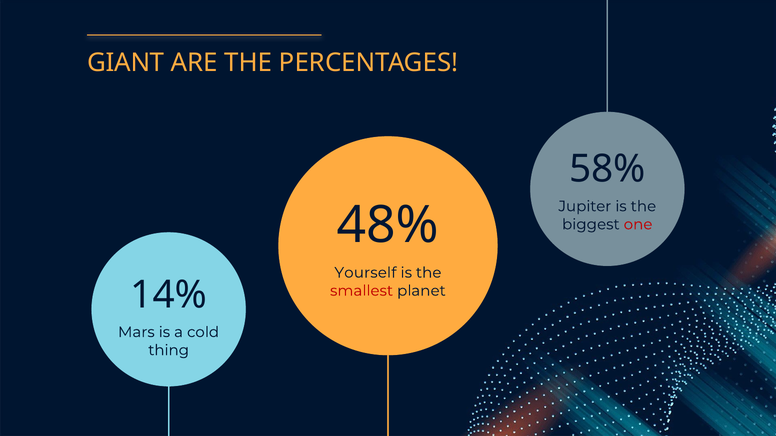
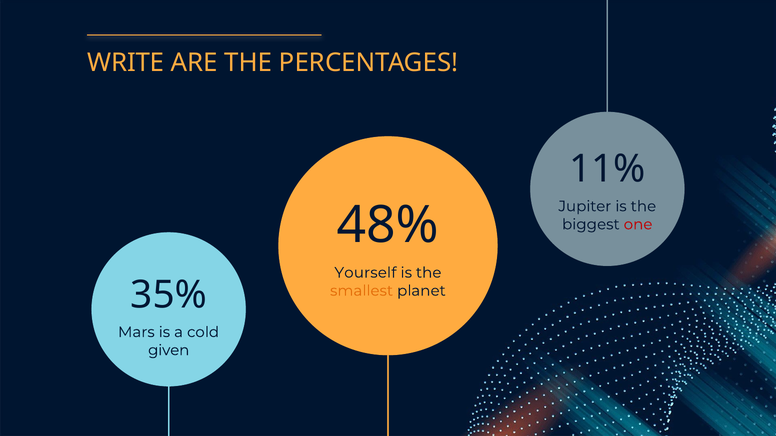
GIANT: GIANT -> WRITE (126, 63)
58%: 58% -> 11% (607, 169)
14%: 14% -> 35% (169, 295)
smallest colour: red -> orange (362, 291)
thing: thing -> given (169, 351)
